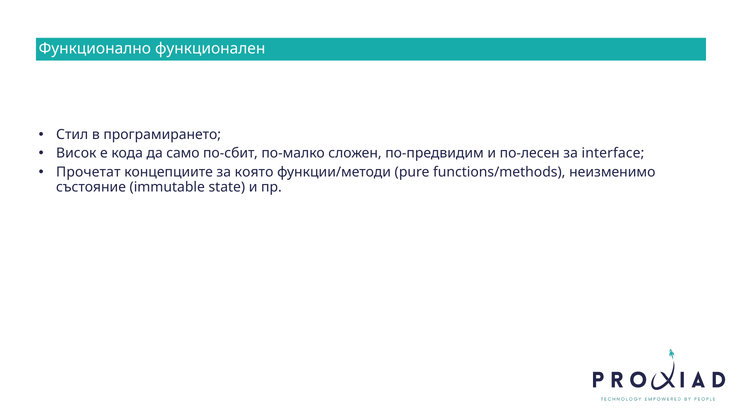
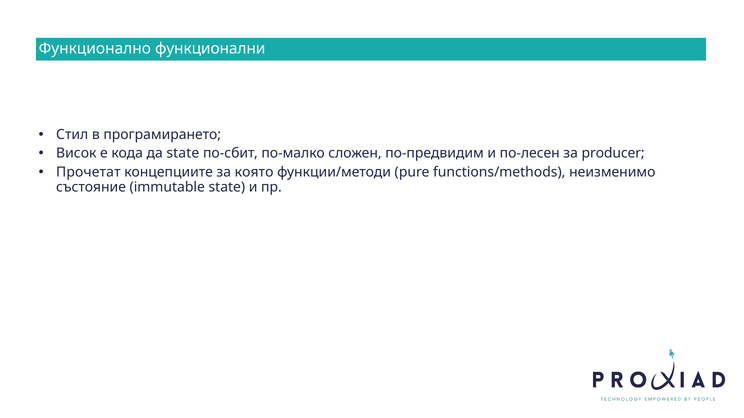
функционален: функционален -> функционални (210, 49)
да само: само -> state (183, 154)
interface: interface -> producer (613, 154)
